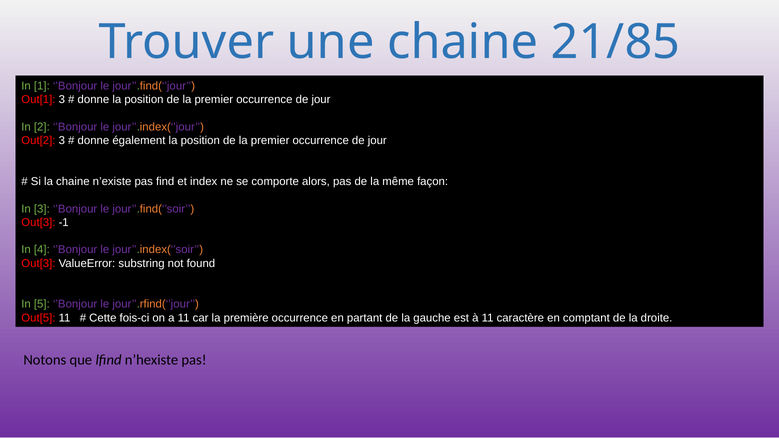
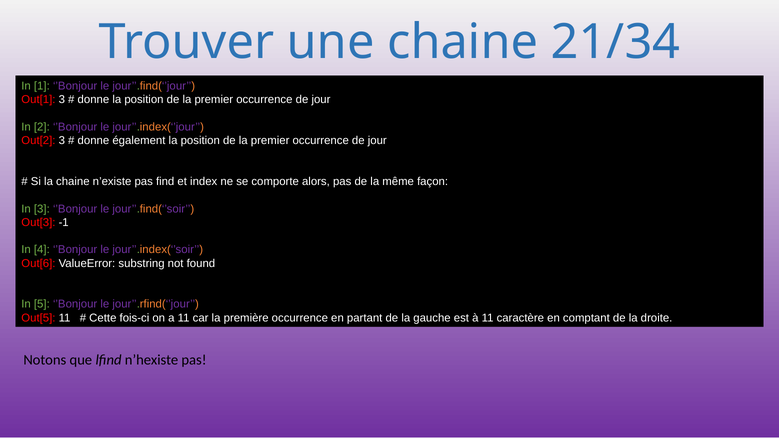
21/85: 21/85 -> 21/34 (616, 42)
Out[3: Out[3 -> Out[6 (38, 263)
